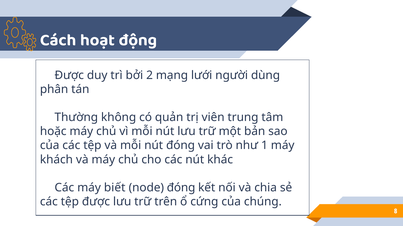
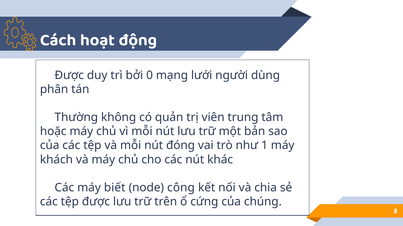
2: 2 -> 0 (150, 75)
node đóng: đóng -> công (181, 188)
